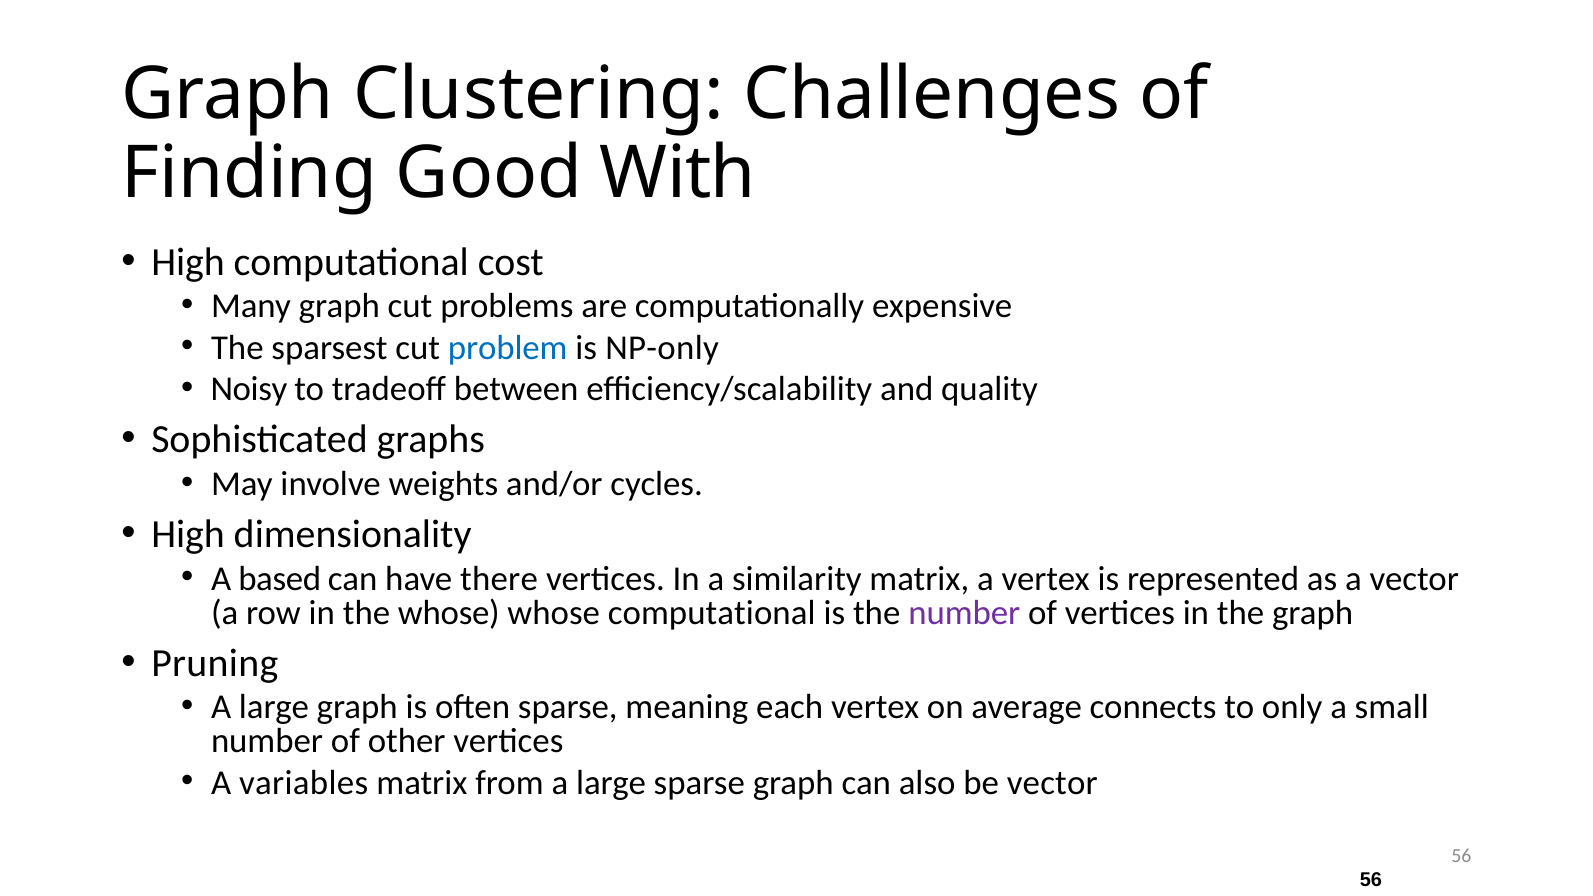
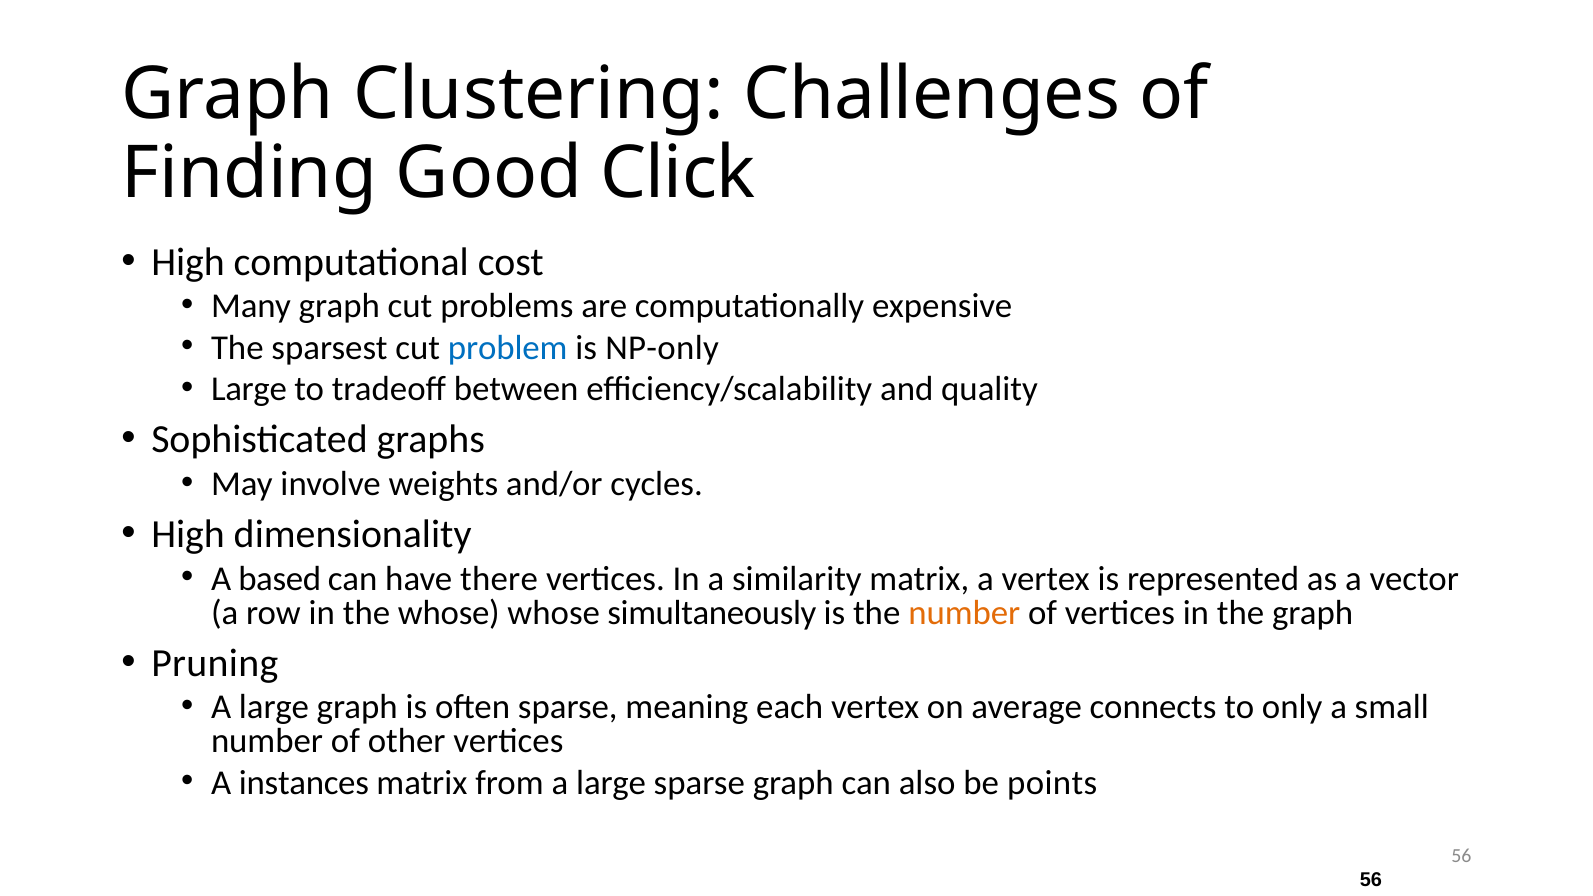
With: With -> Click (678, 173)
Noisy: Noisy -> Large (249, 389)
whose computational: computational -> simultaneously (712, 613)
number colour: purple -> orange (964, 613)
variables: variables -> instances (304, 783)
be vector: vector -> points (1052, 783)
